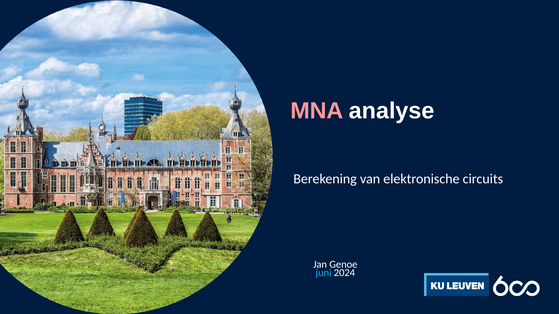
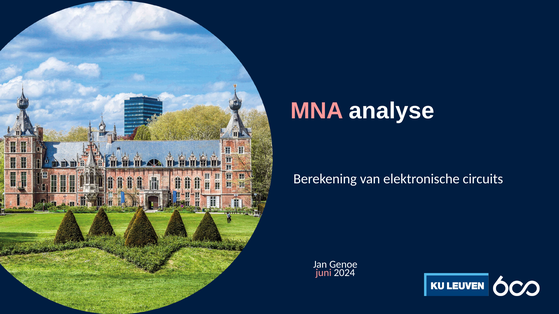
juni colour: light blue -> pink (324, 273)
